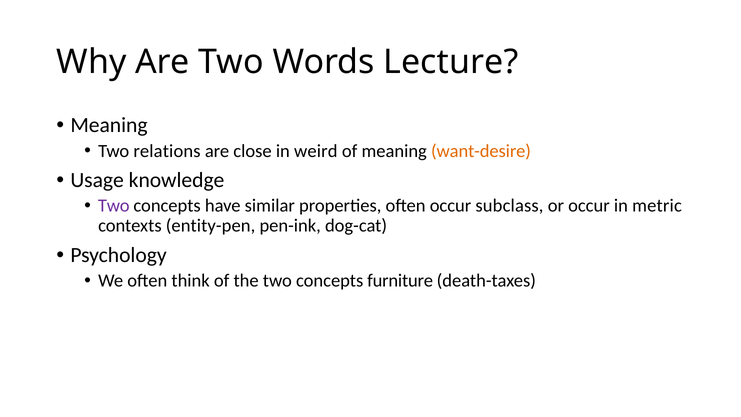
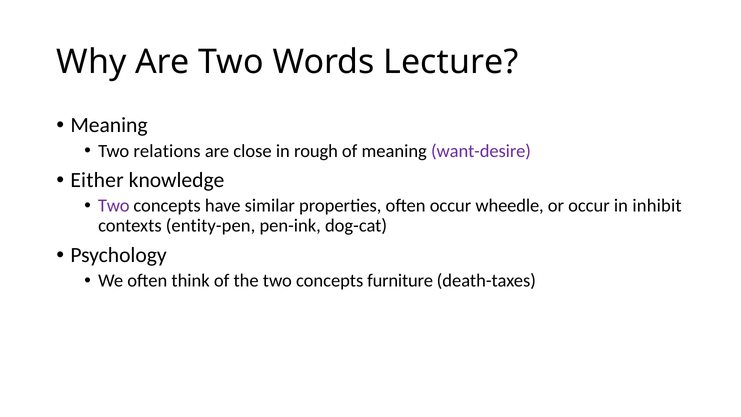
weird: weird -> rough (316, 151)
want-desire colour: orange -> purple (481, 151)
Usage: Usage -> Either (97, 180)
subclass: subclass -> wheedle (510, 206)
metric: metric -> inhibit (657, 206)
